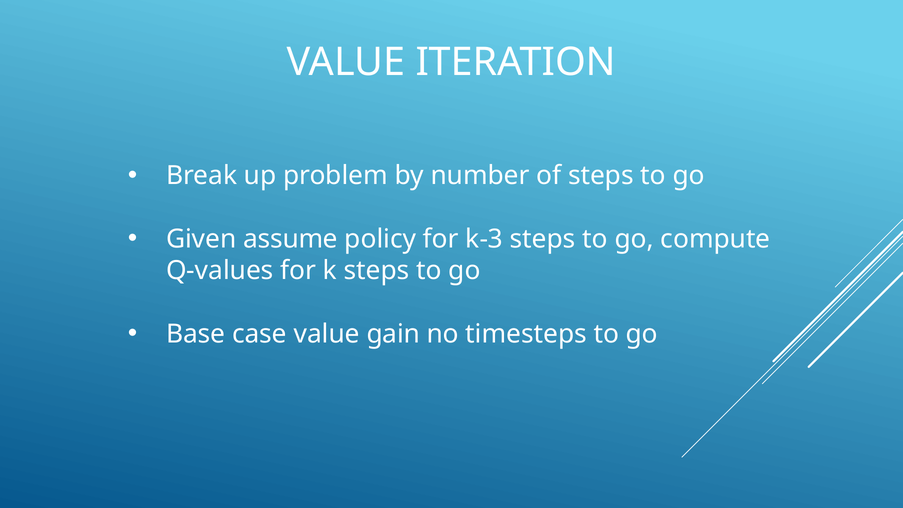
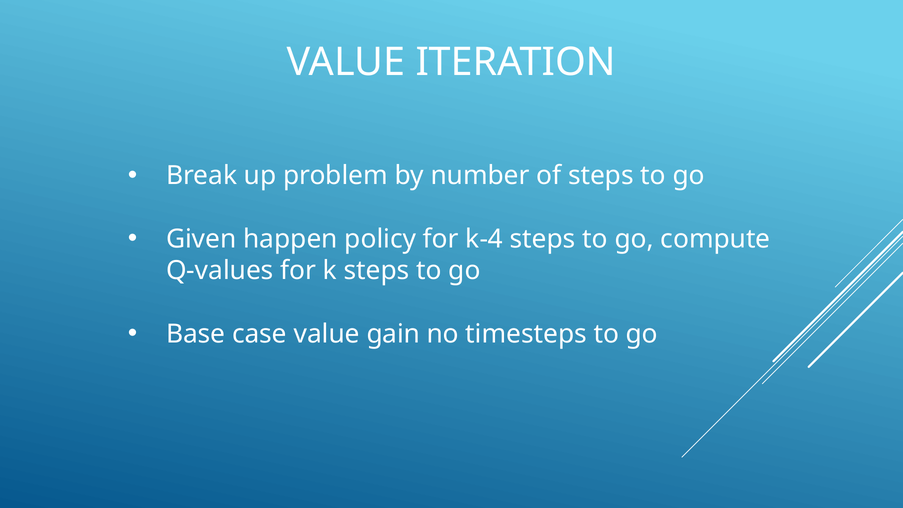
assume: assume -> happen (290, 239)
k-3: k-3 -> k-4 (484, 239)
